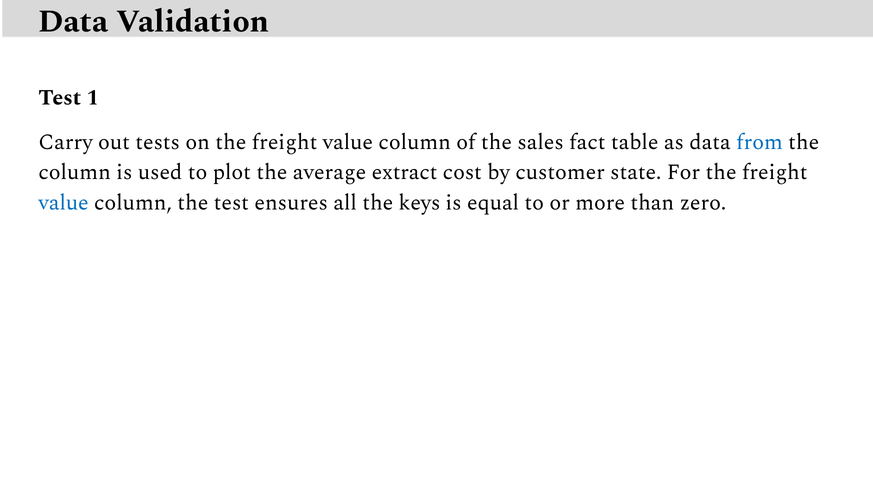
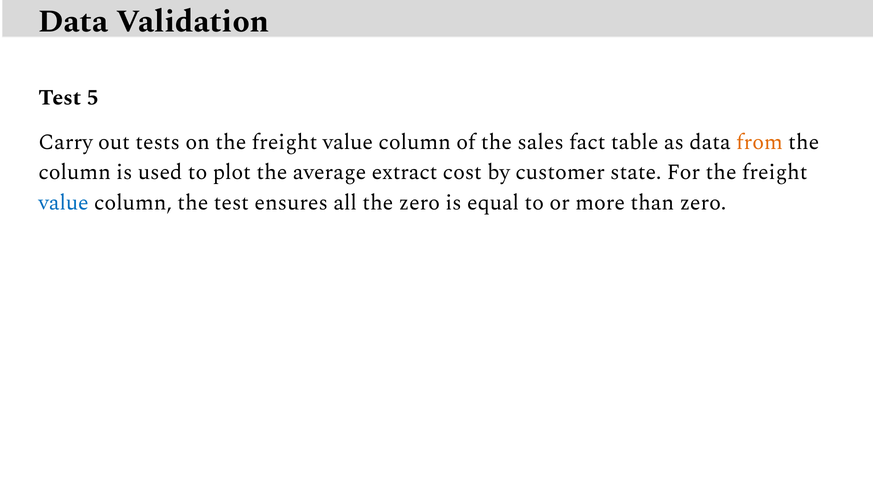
1: 1 -> 5 (93, 98)
from colour: blue -> orange (760, 142)
the keys: keys -> zero (419, 202)
